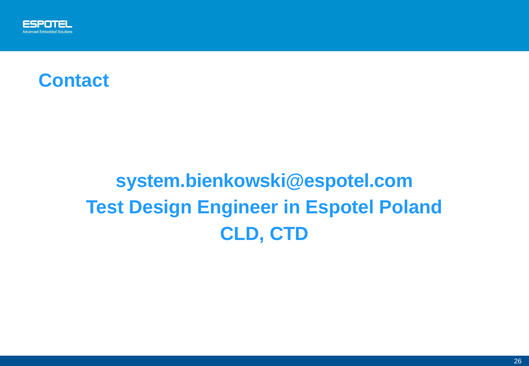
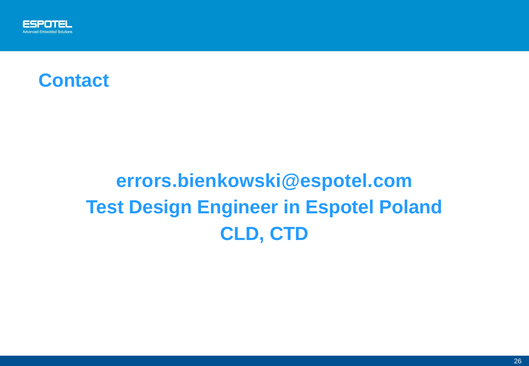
system.bienkowski@espotel.com: system.bienkowski@espotel.com -> errors.bienkowski@espotel.com (264, 181)
